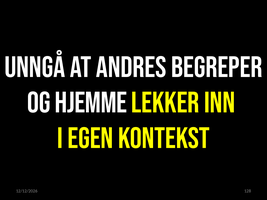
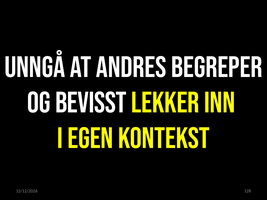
HJEMME: HJEMME -> BEVISST (91, 103)
